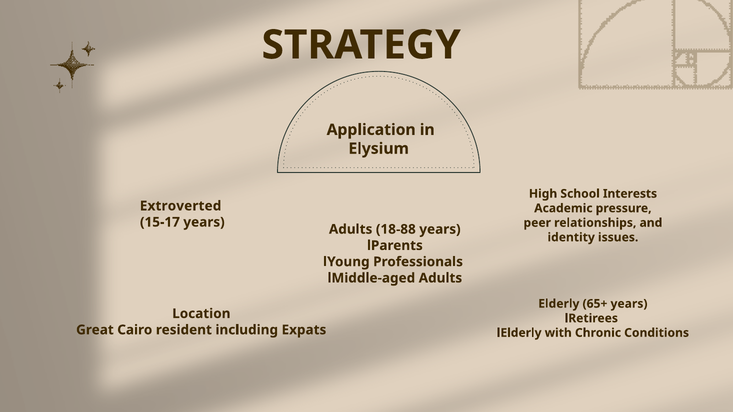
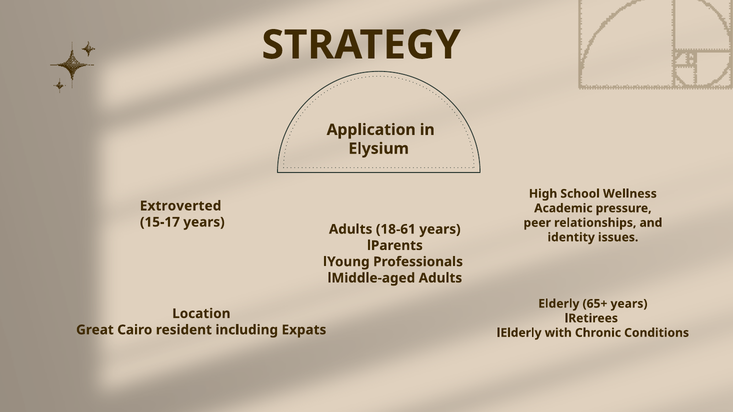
Interests: Interests -> Wellness (630, 194)
18-88: 18-88 -> 18-61 (396, 229)
